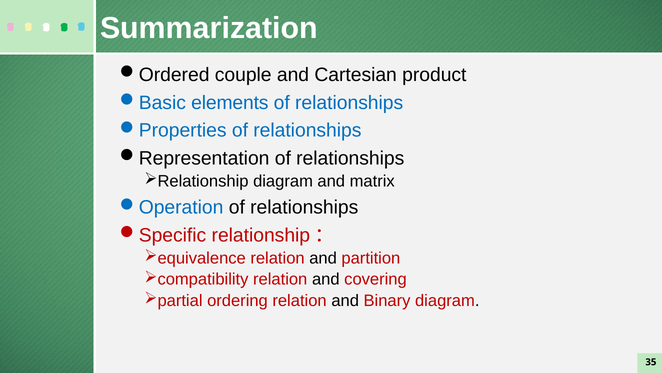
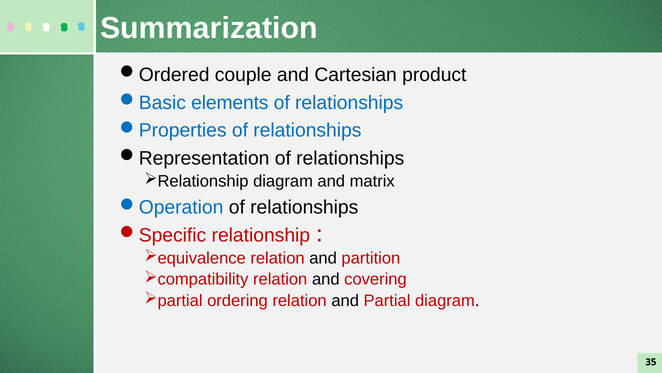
Binary: Binary -> Partial (387, 300)
